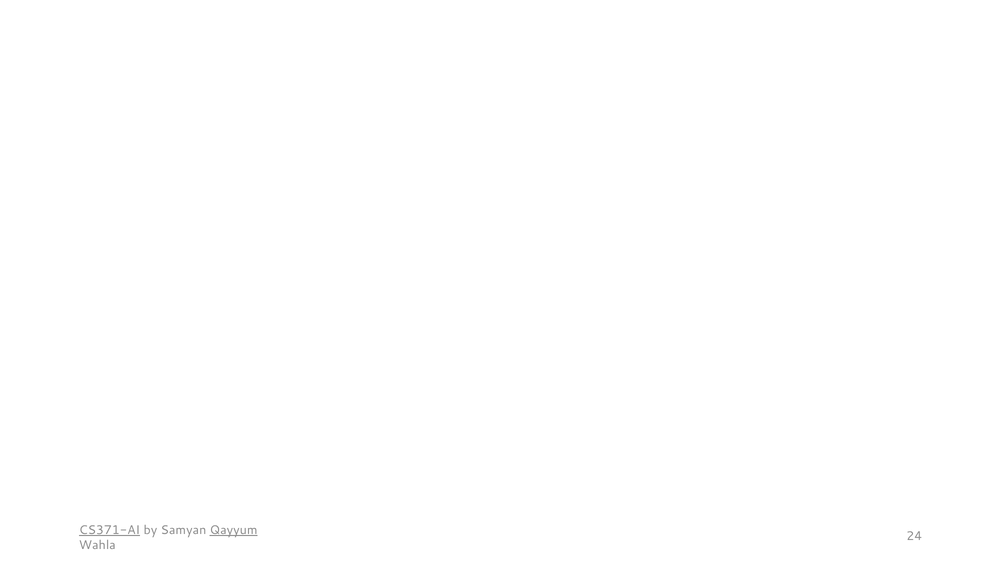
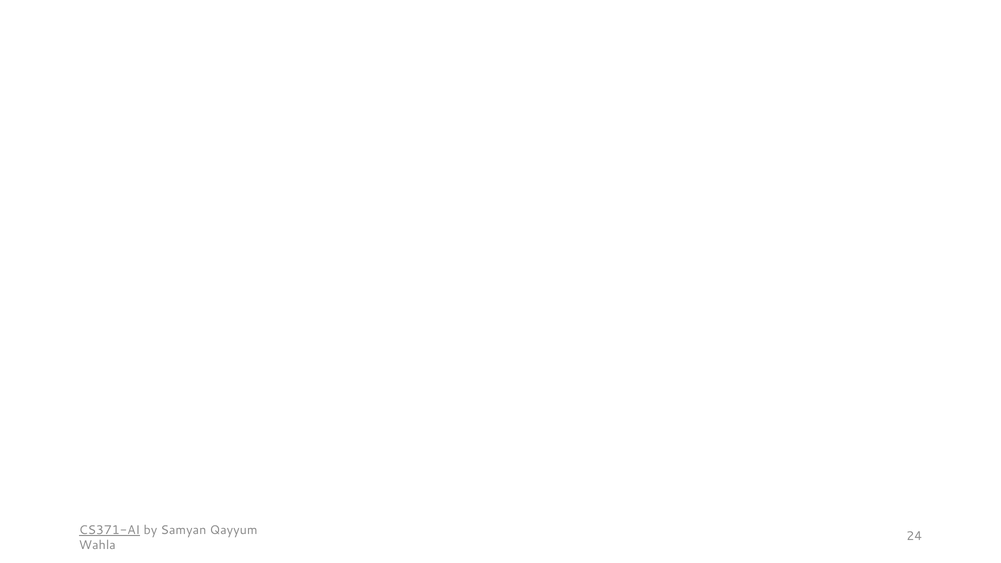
Qayyum underline: present -> none (234, 530)
